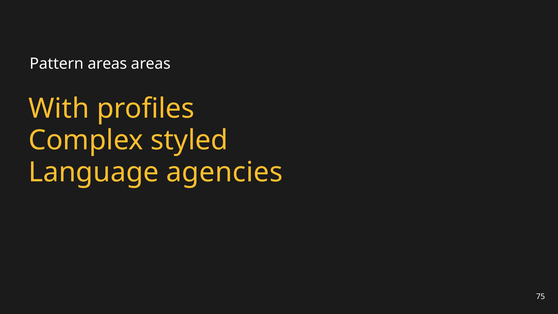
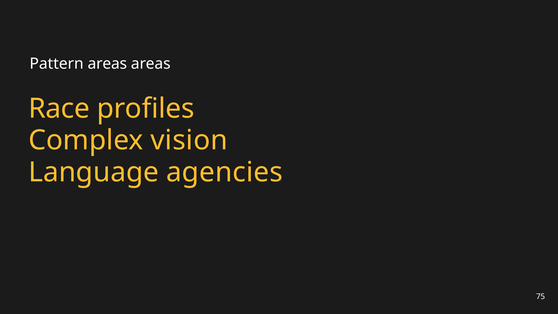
With: With -> Race (59, 108)
styled: styled -> vision (189, 140)
